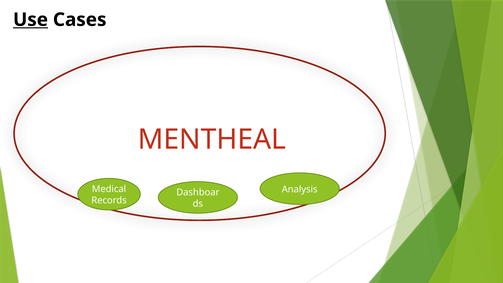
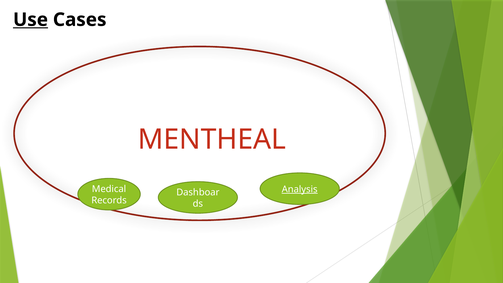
Analysis underline: none -> present (300, 189)
